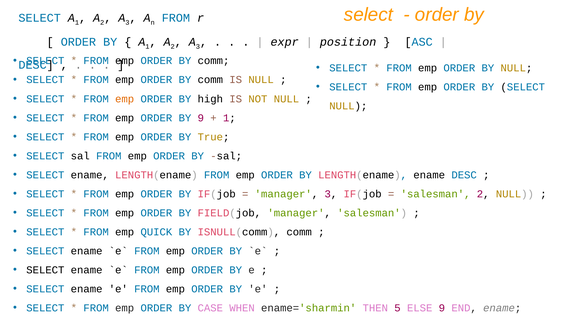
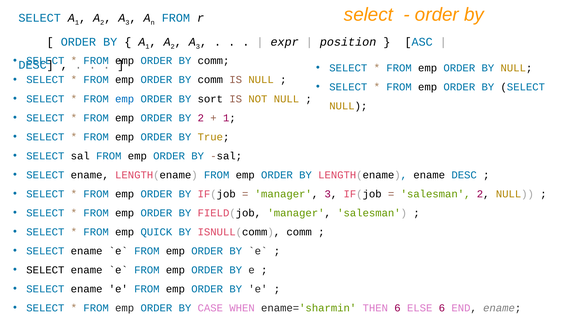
emp colour: orange -> blue (125, 99)
high: high -> sort (210, 99)
BY 9: 9 -> 2 (201, 118)
THEN 5: 5 -> 6 (397, 308)
ELSE 9: 9 -> 6 (442, 308)
